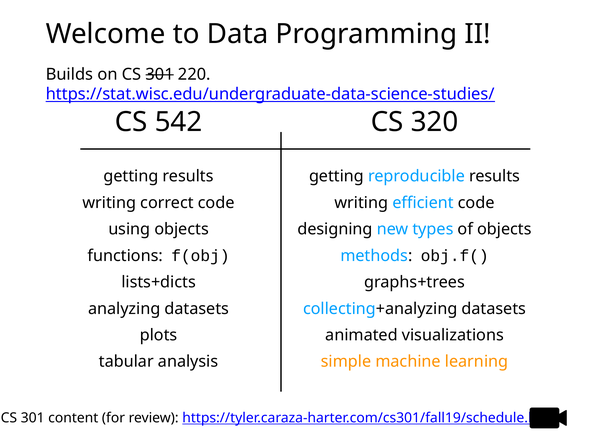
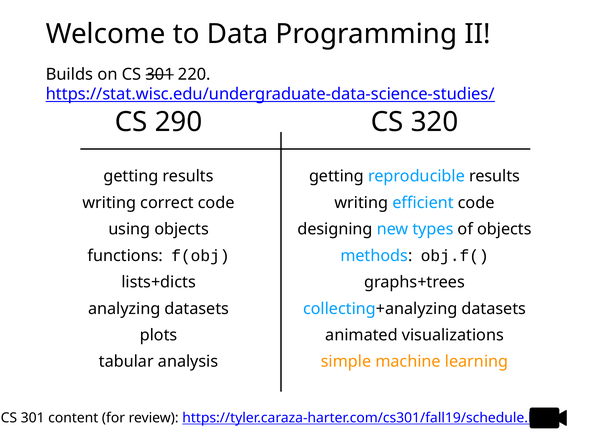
542: 542 -> 290 (179, 122)
